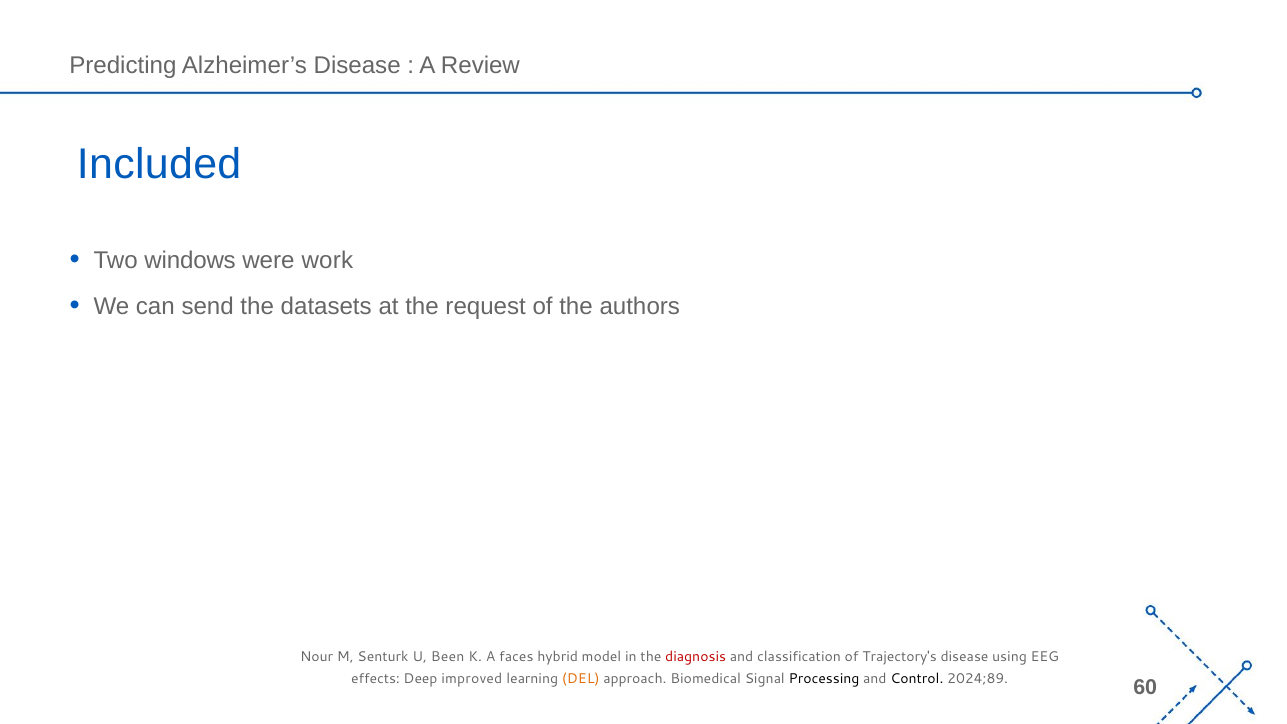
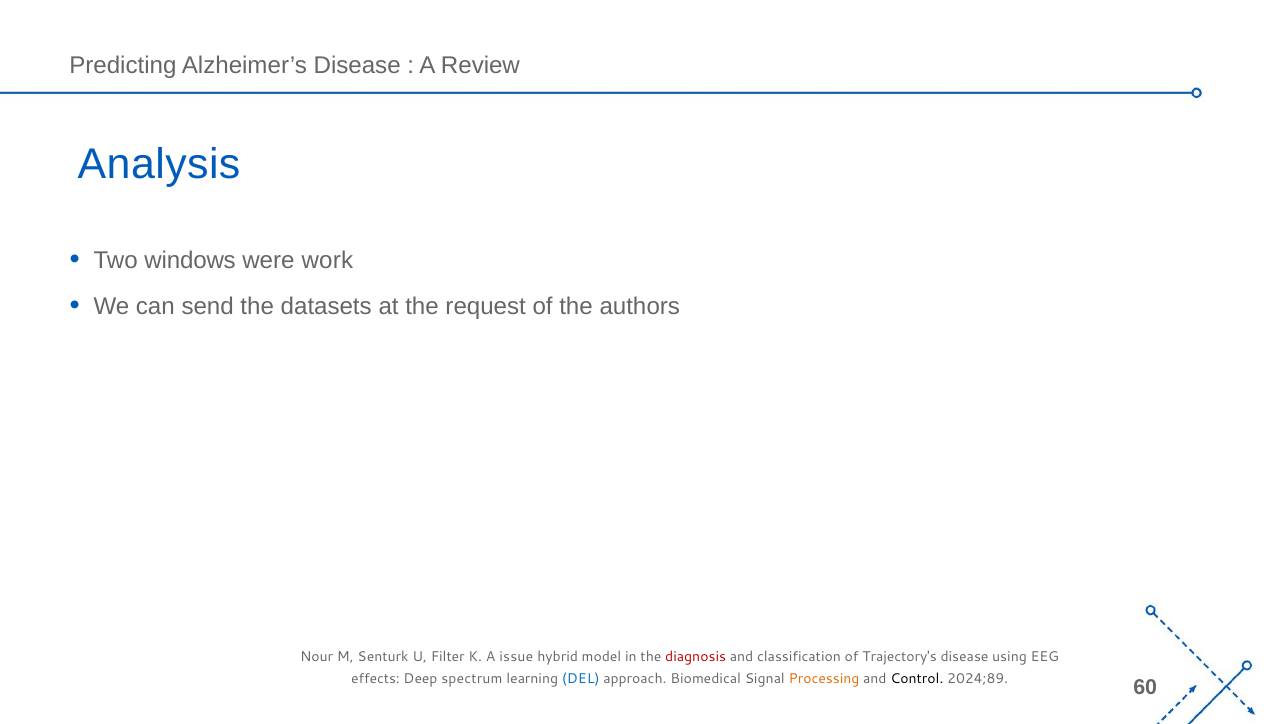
Included: Included -> Analysis (159, 164)
Been: Been -> Filter (448, 657)
faces: faces -> issue (516, 657)
improved: improved -> spectrum (472, 679)
DEL colour: orange -> blue (581, 679)
Processing colour: black -> orange (824, 679)
